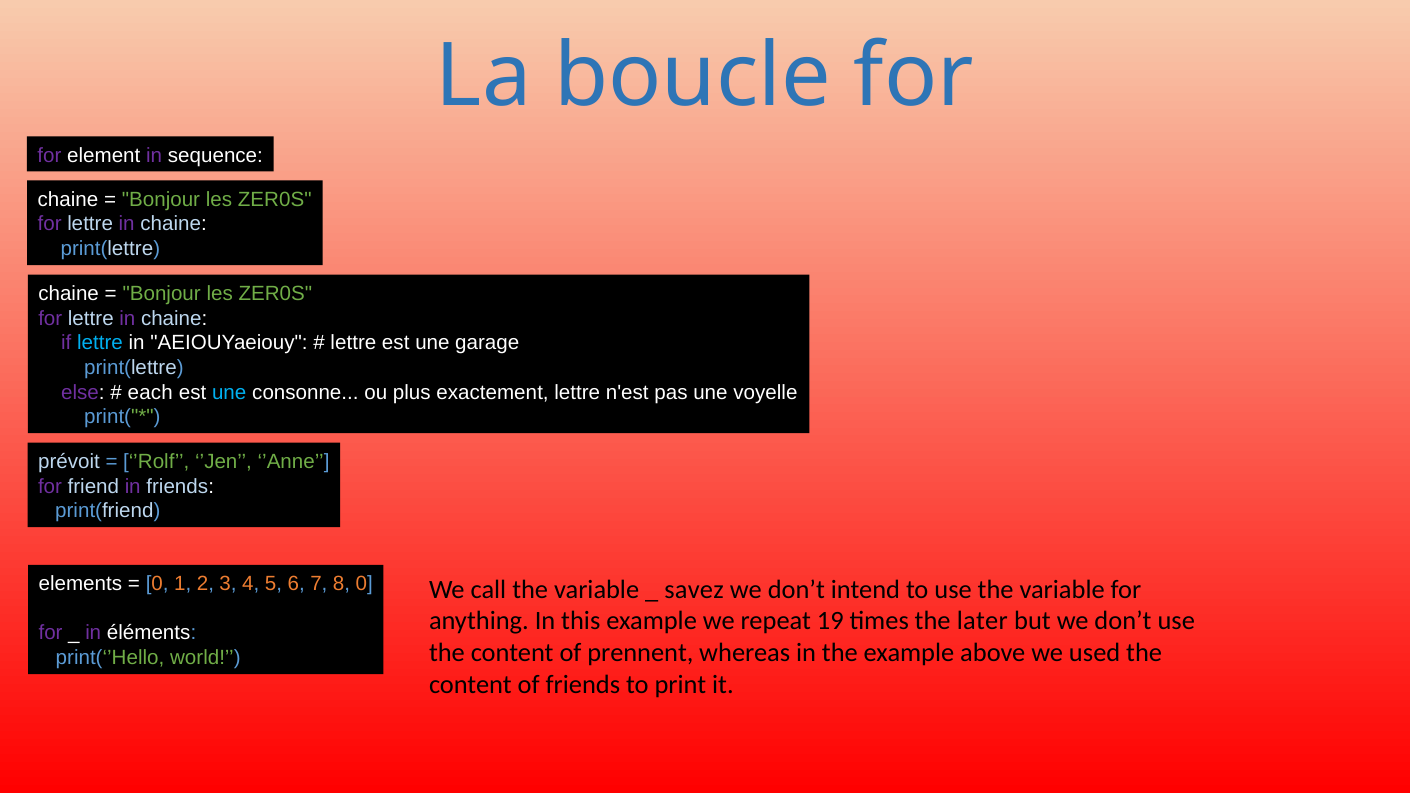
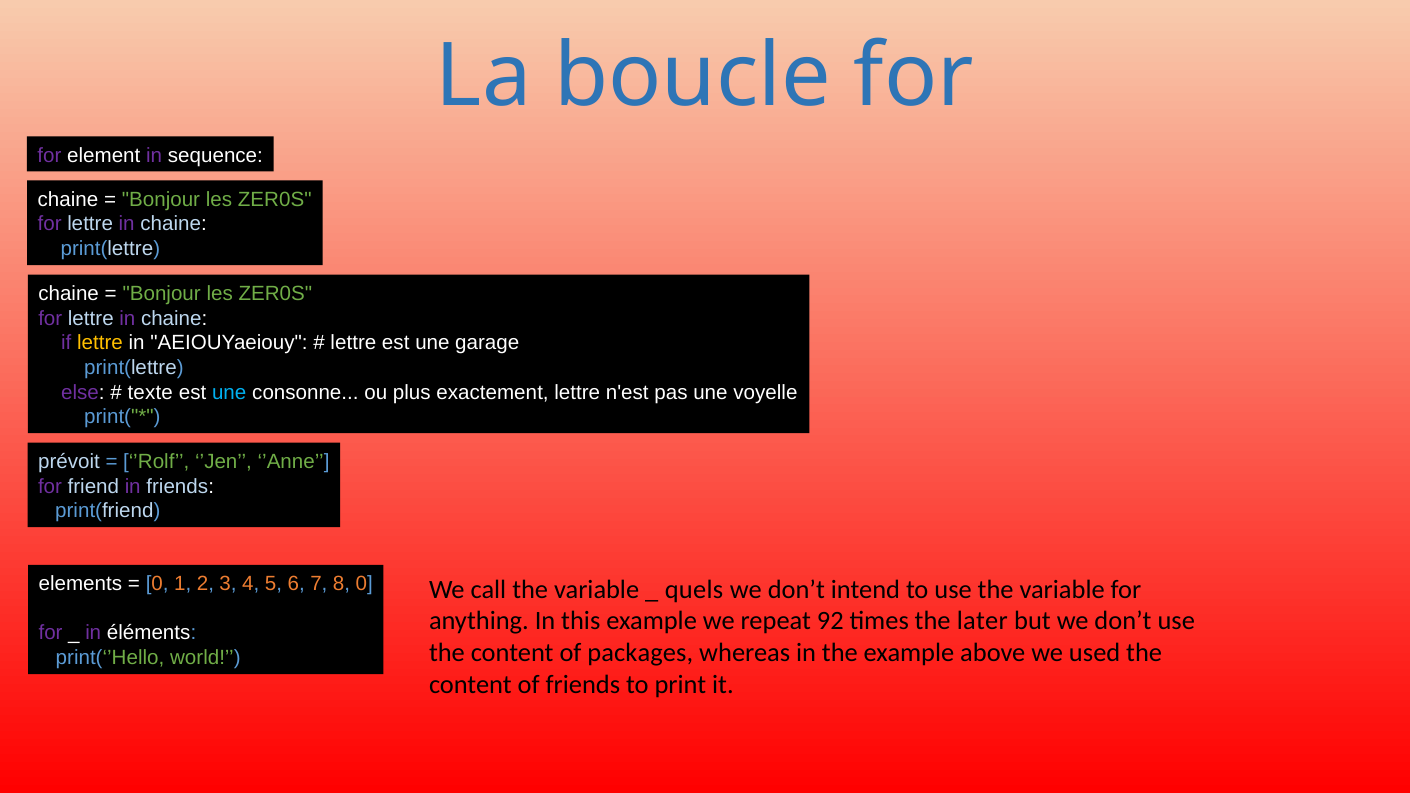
lettre colour: light blue -> yellow (100, 343)
each: each -> texte (150, 392)
savez: savez -> quels (694, 590)
19: 19 -> 92 (830, 621)
prennent: prennent -> packages (640, 653)
